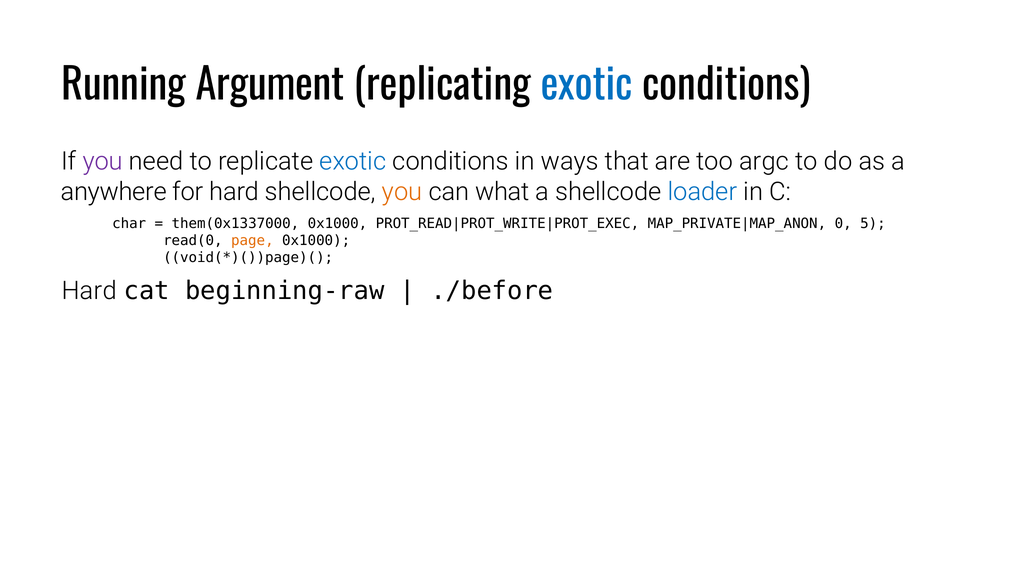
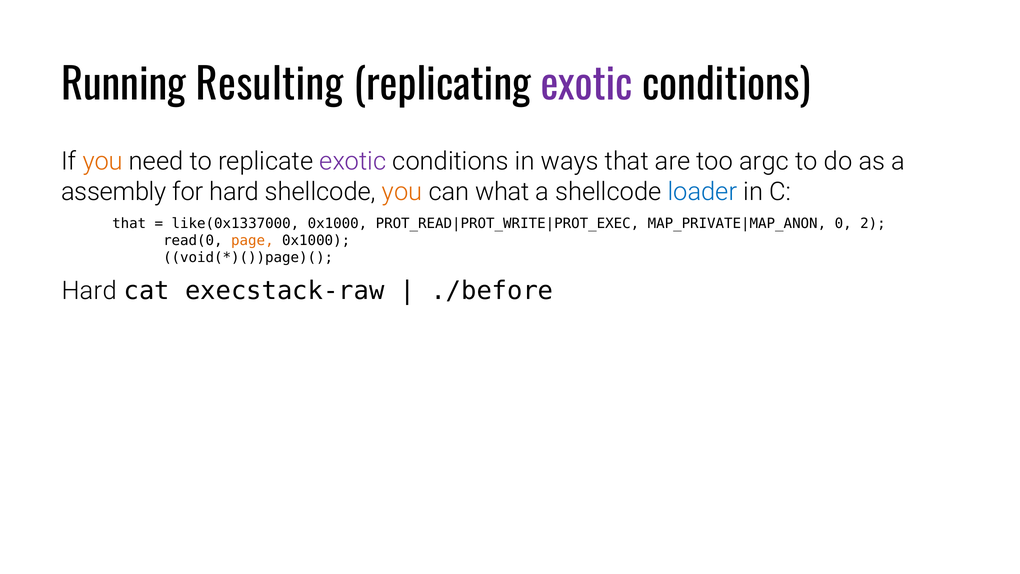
Argument: Argument -> Resulting (270, 86)
exotic colour: blue -> purple (587, 86)
you colour: purple -> orange (103, 161)
exotic colour: blue -> purple (353, 161)
anywhere: anywhere -> assembly (114, 192)
char: char -> that (129, 223)
them(0x1337000: them(0x1337000 -> like(0x1337000 (235, 223)
5: 5 -> 2 (873, 223)
beginning-raw: beginning-raw -> execstack-raw (285, 290)
